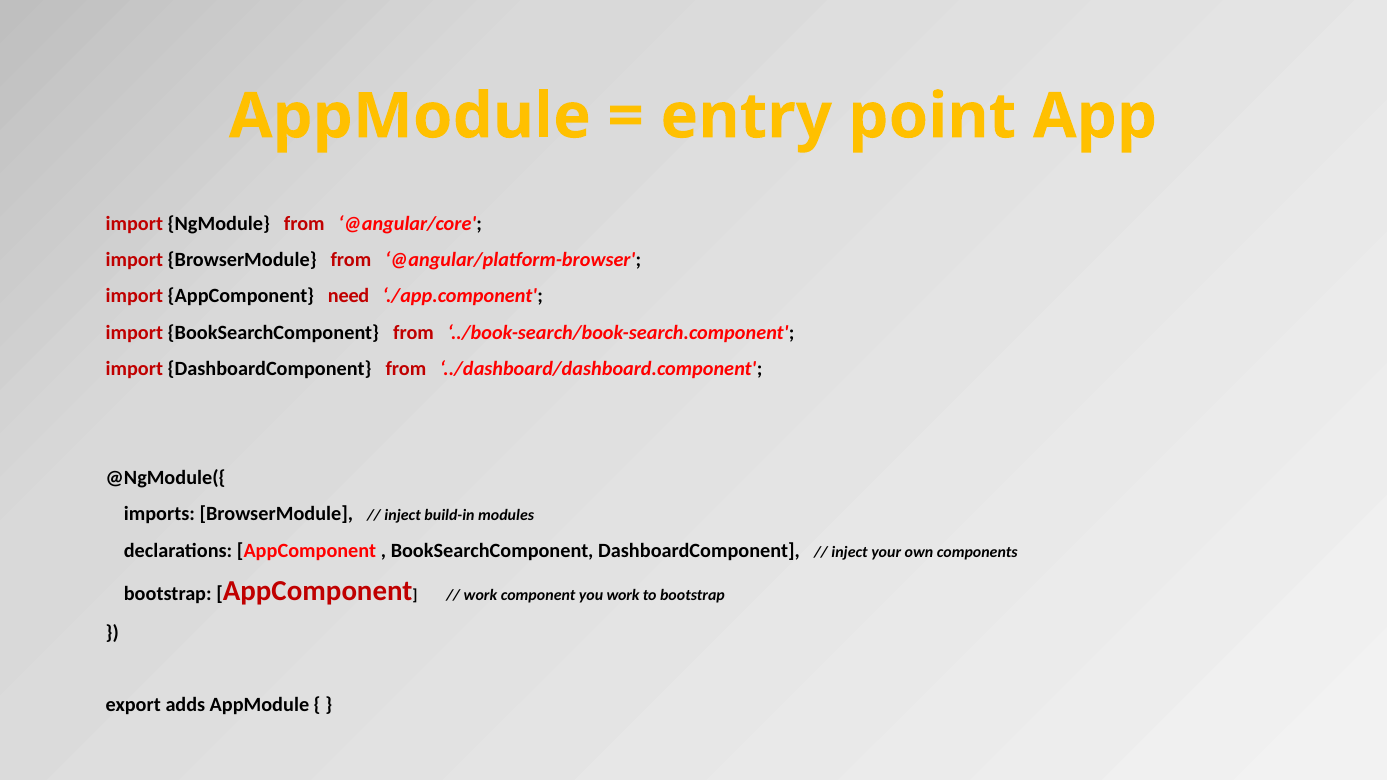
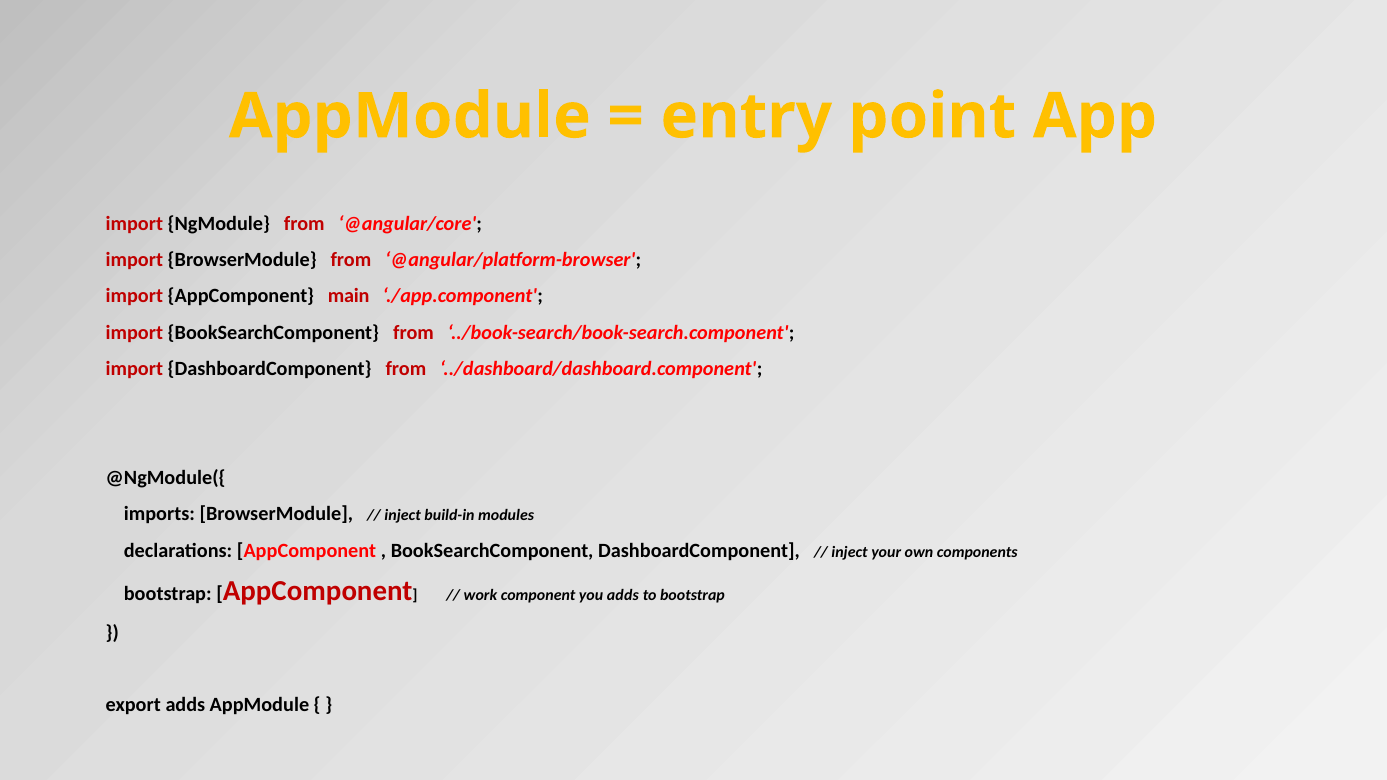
need: need -> main (349, 296)
you work: work -> adds (623, 596)
